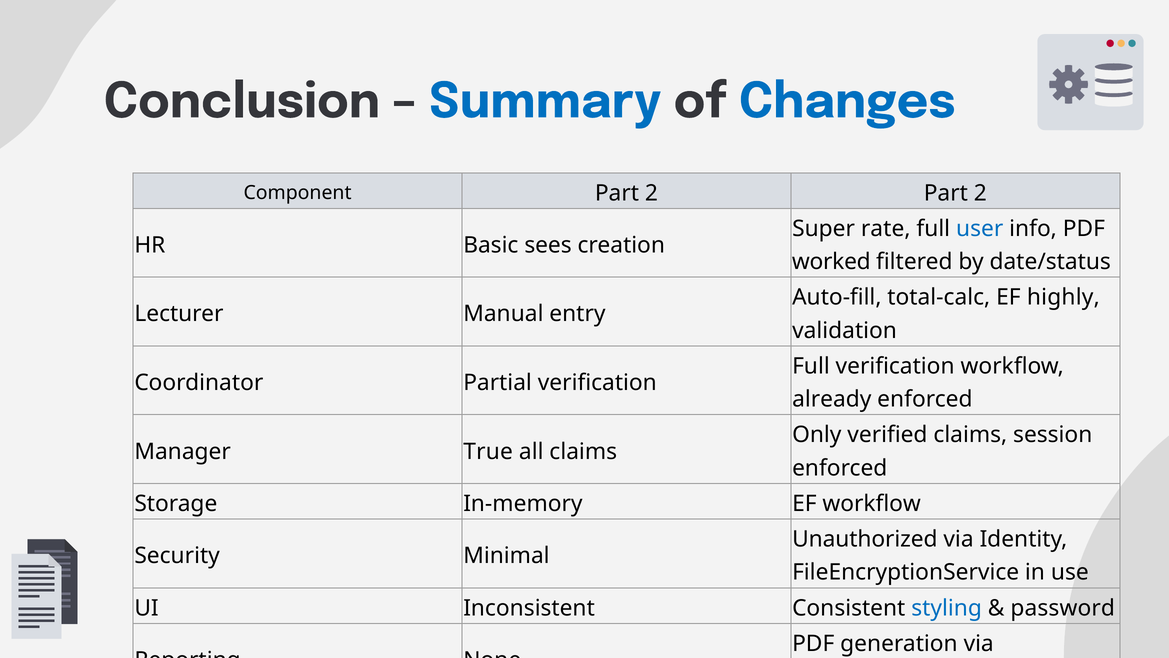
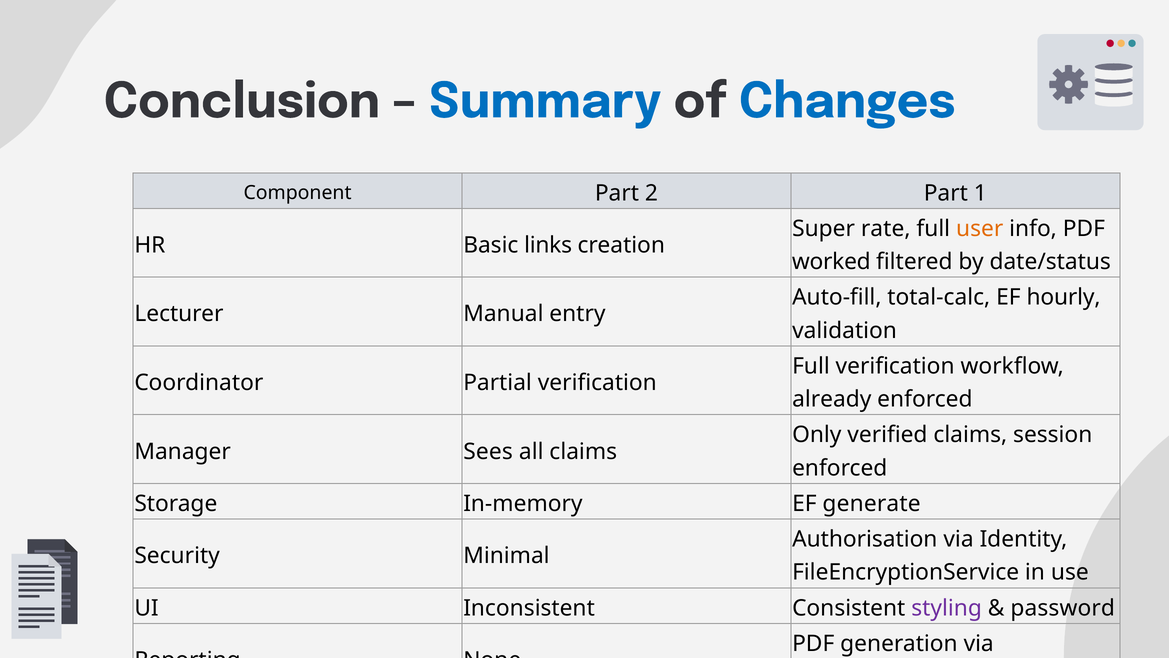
2 Part 2: 2 -> 1 (980, 193)
user colour: blue -> orange (980, 229)
sees: sees -> links (548, 245)
highly: highly -> hourly (1064, 297)
True: True -> Sees (488, 451)
EF workflow: workflow -> generate (872, 503)
Unauthorized: Unauthorized -> Authorisation (865, 539)
styling colour: blue -> purple (947, 608)
